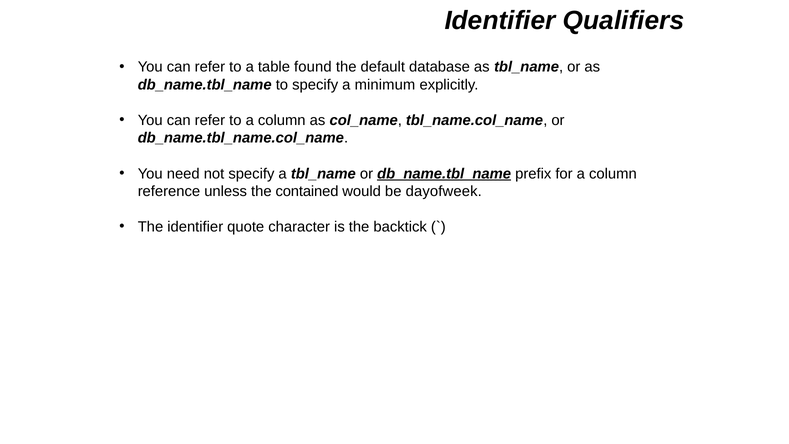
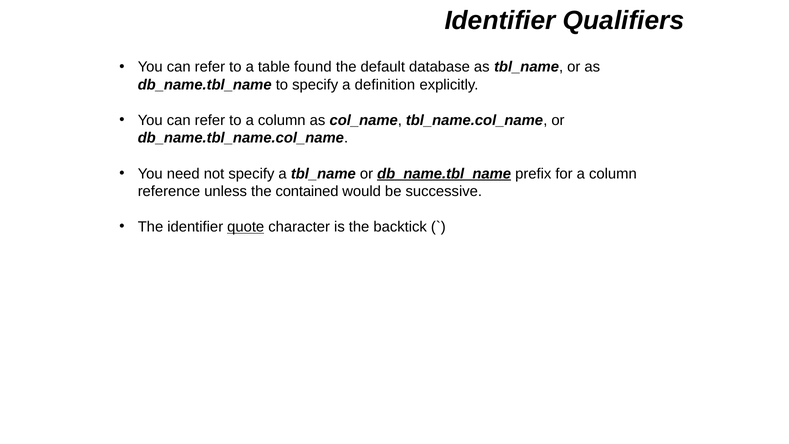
minimum: minimum -> definition (385, 85)
dayofweek: dayofweek -> successive (444, 191)
quote underline: none -> present (246, 227)
